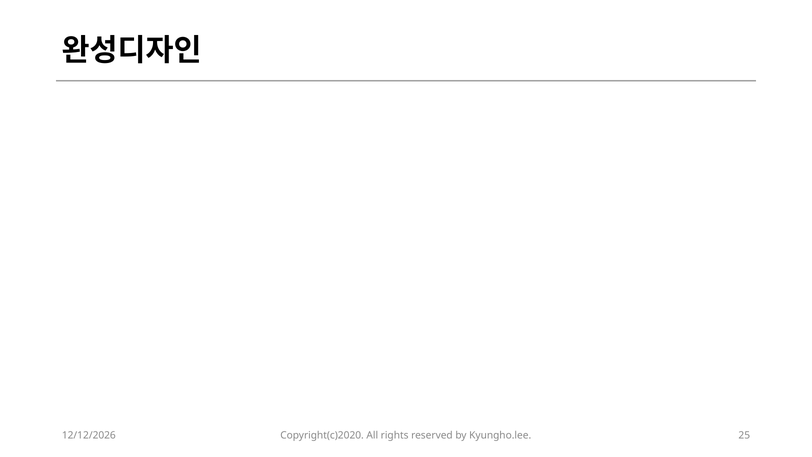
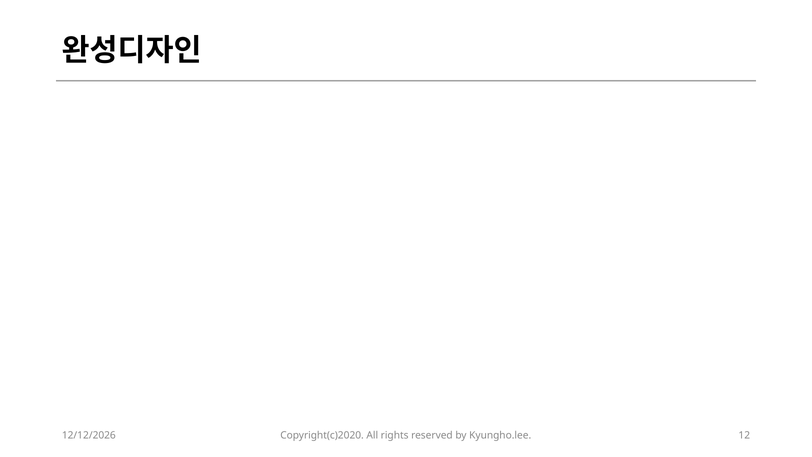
25: 25 -> 12 (744, 435)
